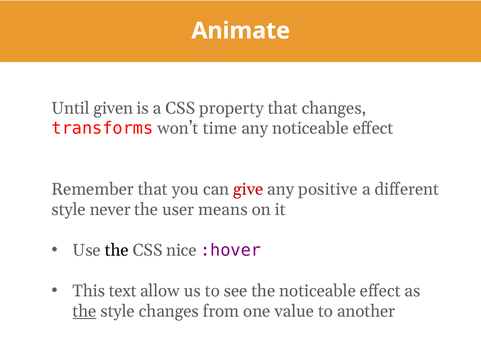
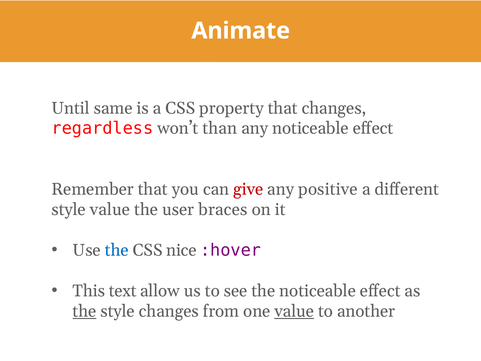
given: given -> same (113, 108)
transforms: transforms -> regardless (102, 128)
time: time -> than (220, 128)
style never: never -> value (110, 209)
means: means -> braces (223, 209)
the colour: black -> blue (117, 250)
value underline: none -> present (294, 311)
